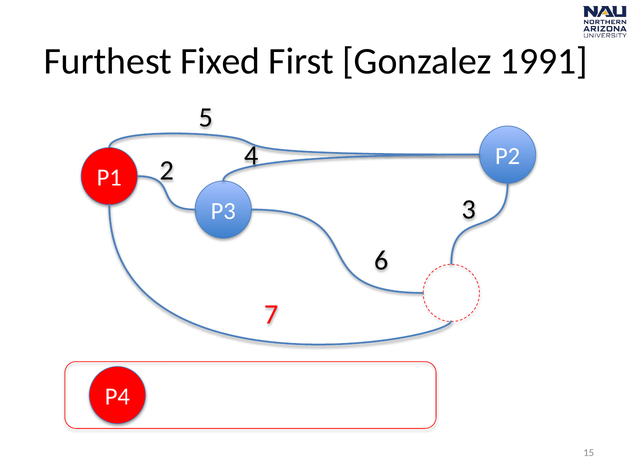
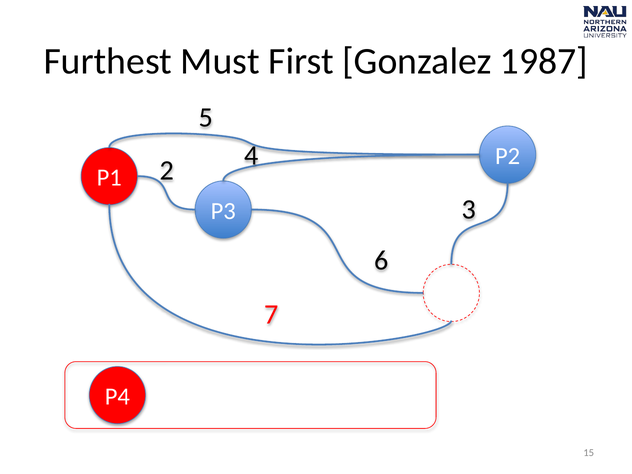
Fixed: Fixed -> Must (220, 61)
1991: 1991 -> 1987 (544, 61)
